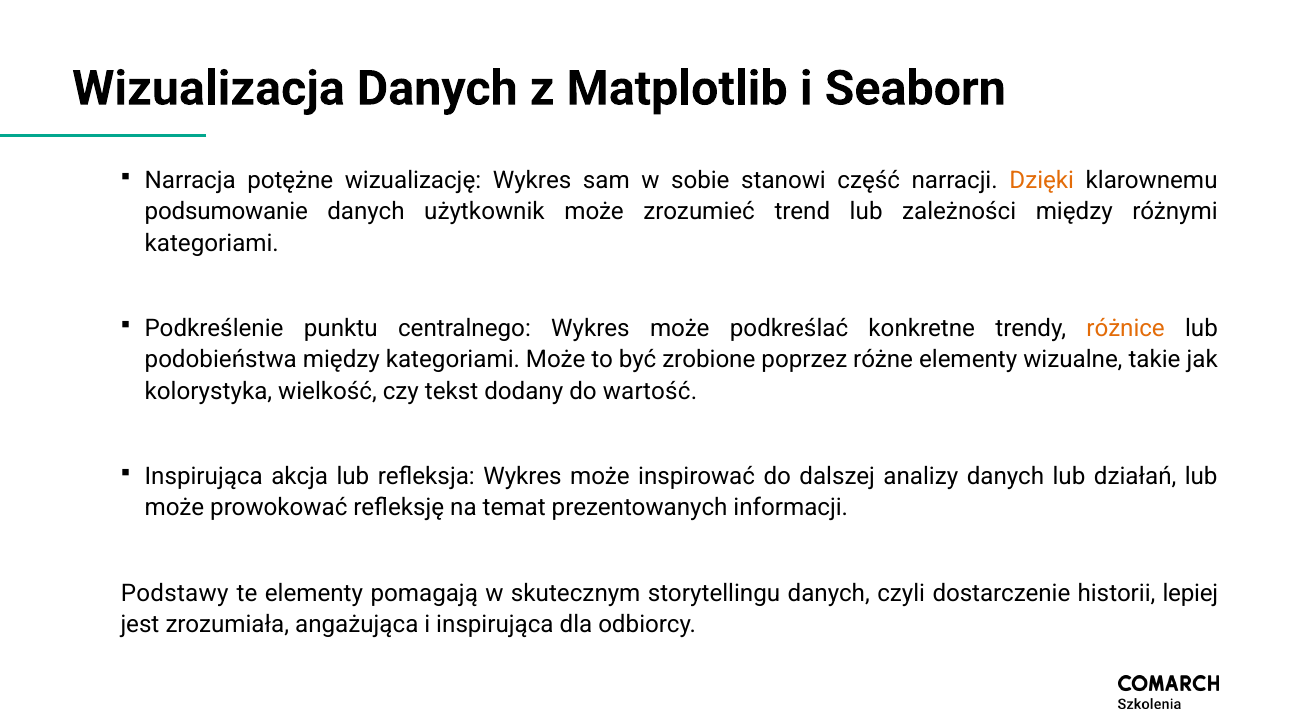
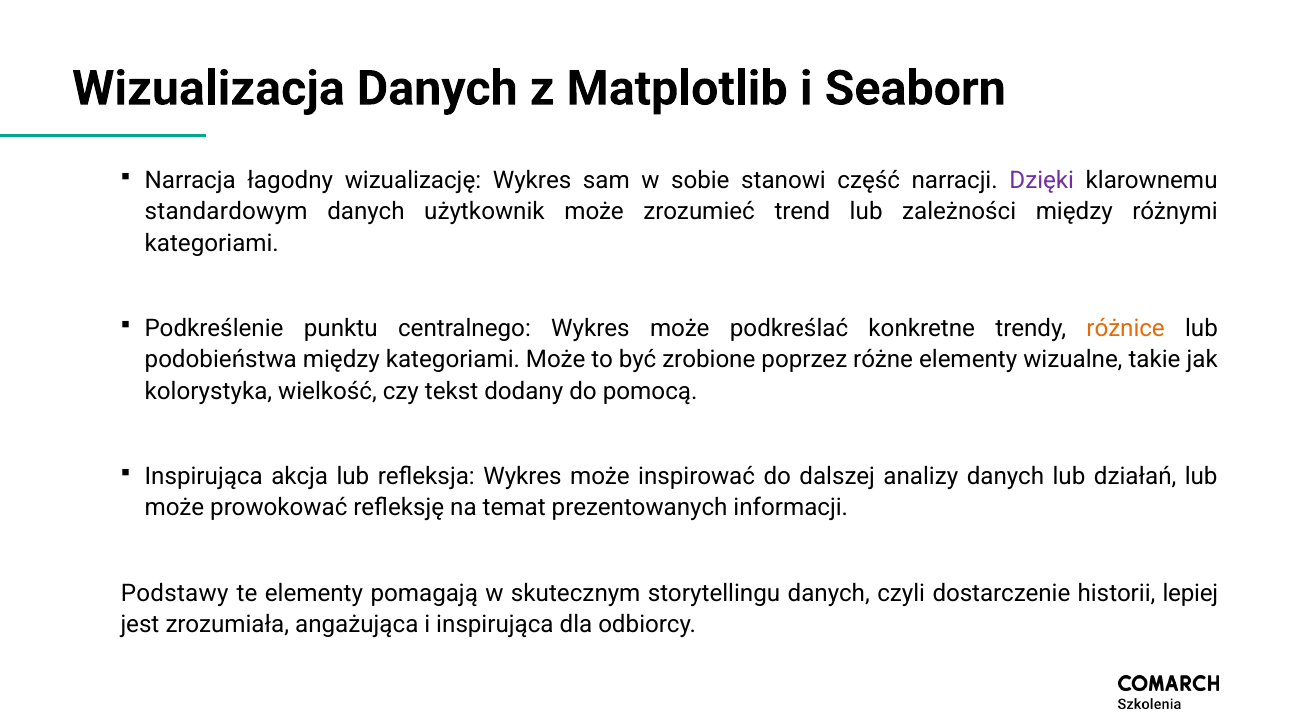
potężne: potężne -> łagodny (290, 181)
Dzięki colour: orange -> purple (1042, 181)
podsumowanie: podsumowanie -> standardowym (226, 212)
wartość: wartość -> pomocą (650, 391)
